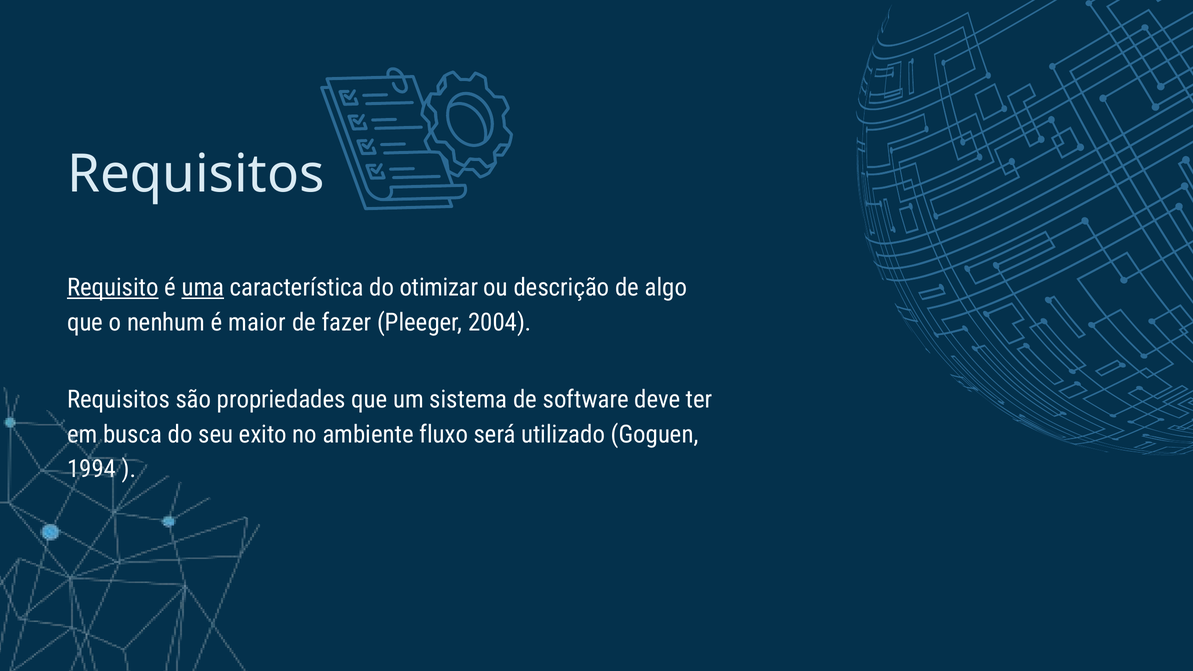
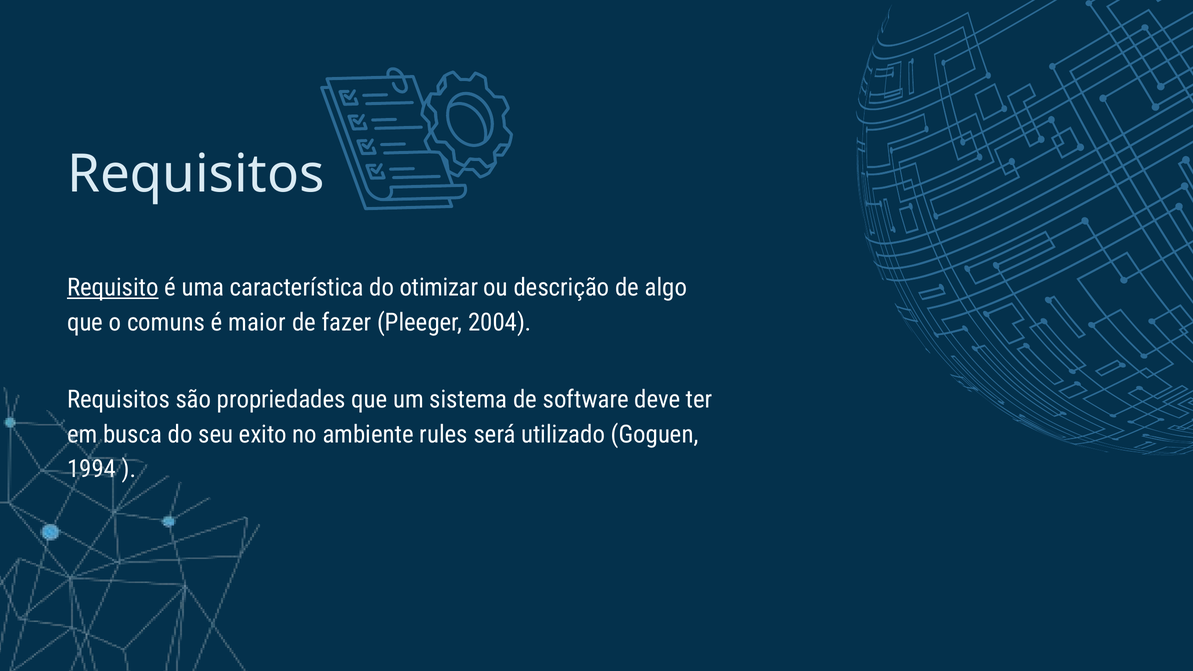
uma underline: present -> none (203, 288)
nenhum: nenhum -> comuns (166, 322)
fluxo: fluxo -> rules (444, 435)
